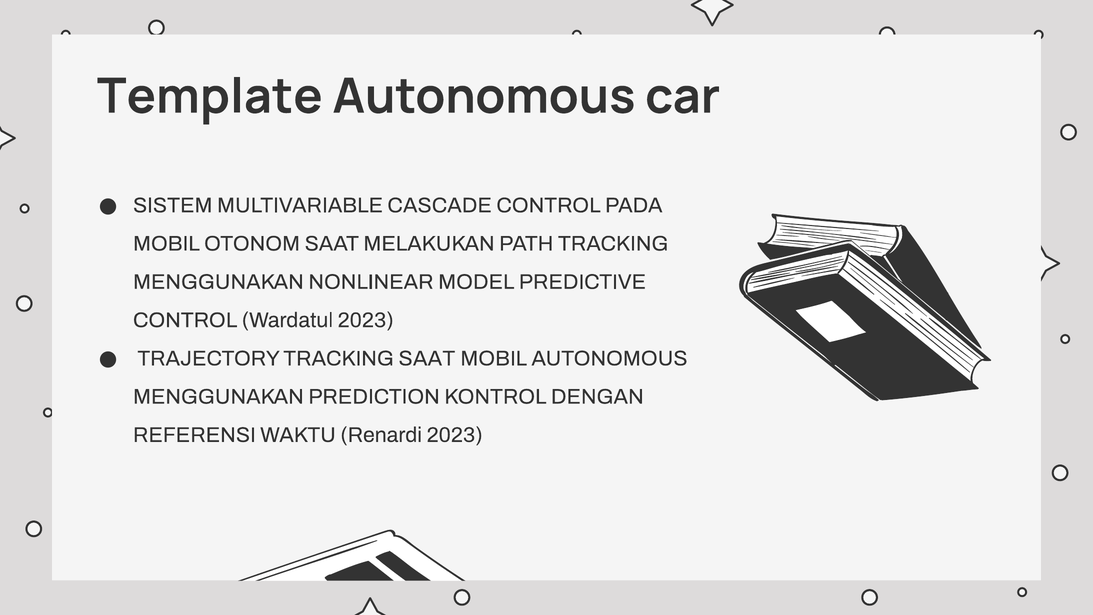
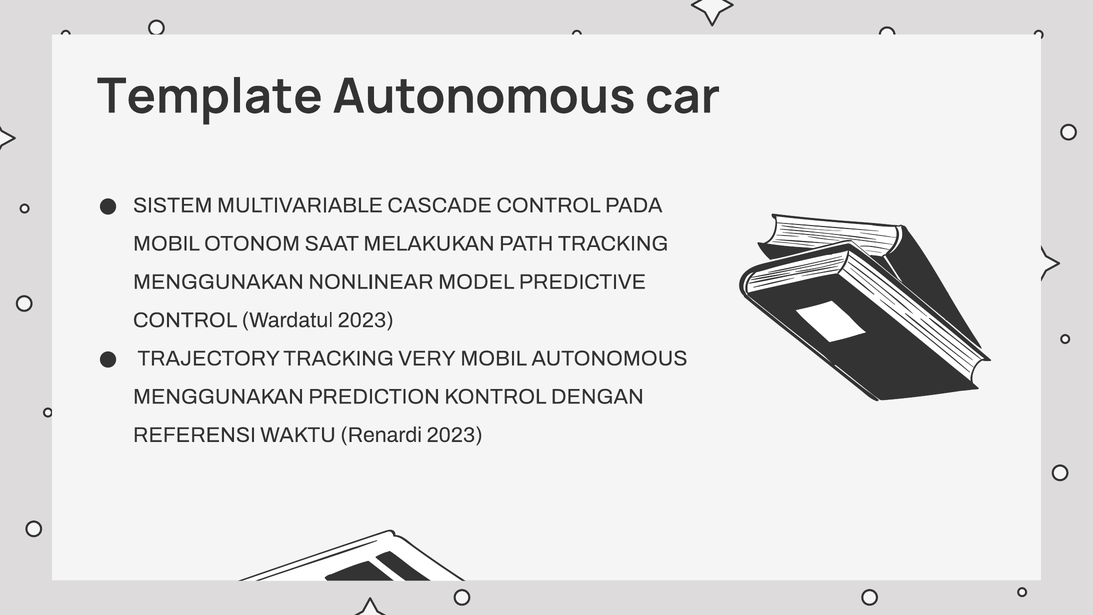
TRACKING SAAT: SAAT -> VERY (427, 358)
